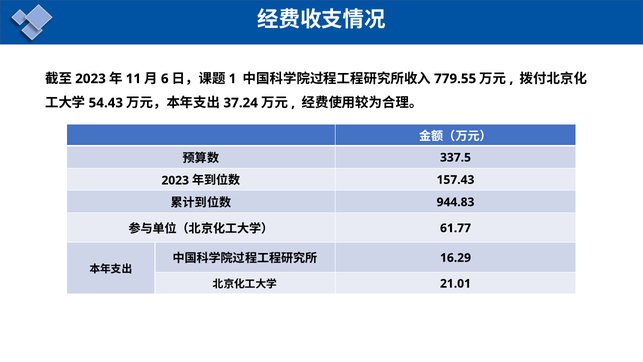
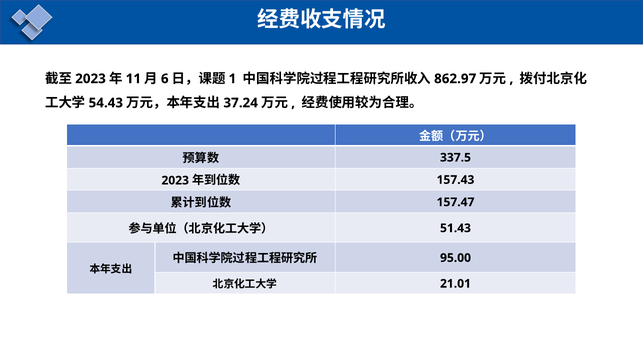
779.55: 779.55 -> 862.97 (455, 79)
944.83: 944.83 -> 157.47 (456, 202)
61.77: 61.77 -> 51.43 (456, 228)
16.29: 16.29 -> 95.00 (456, 258)
